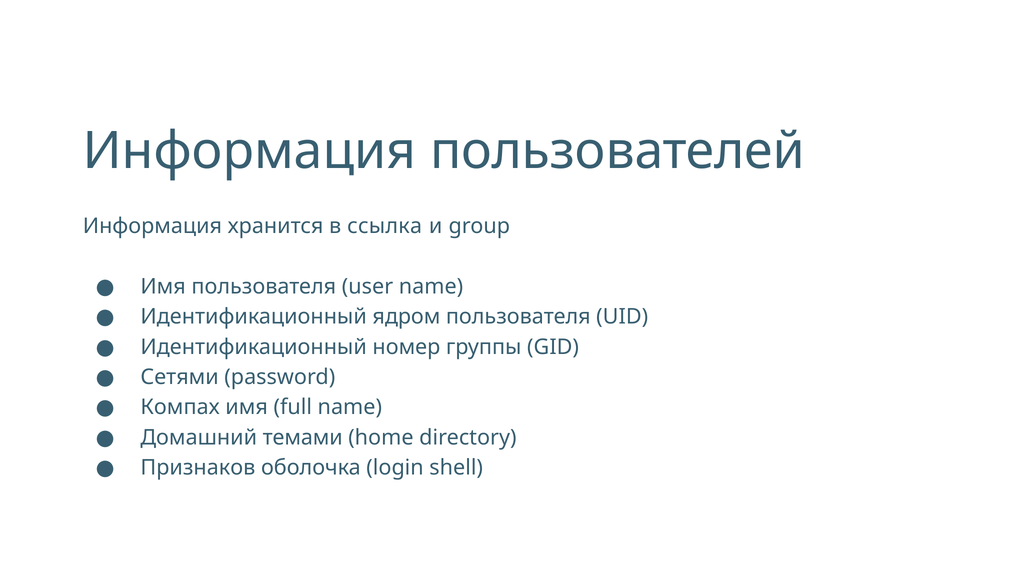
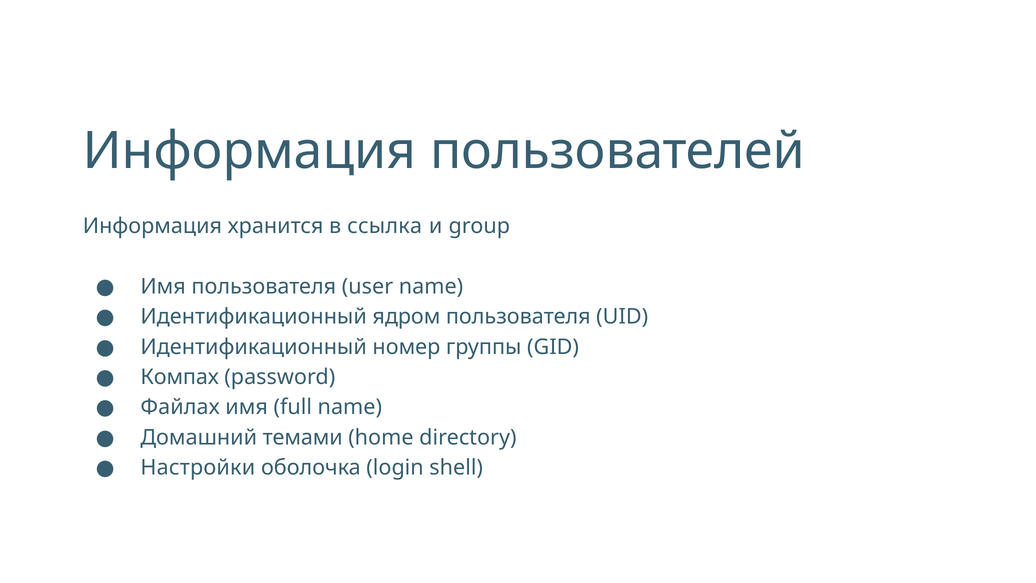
Сетями: Сетями -> Компах (180, 377)
Компах: Компах -> Файлах (180, 407)
Признаков: Признаков -> Настройки (198, 468)
